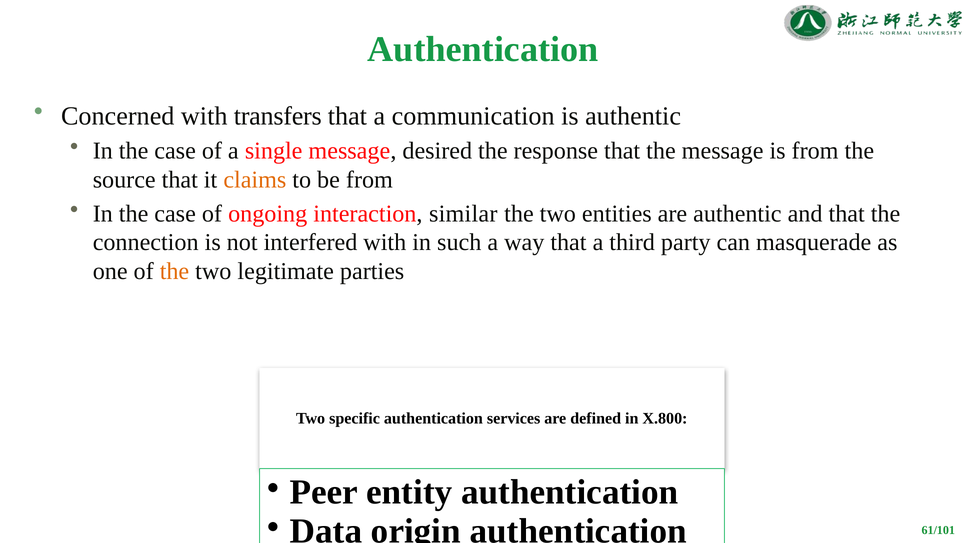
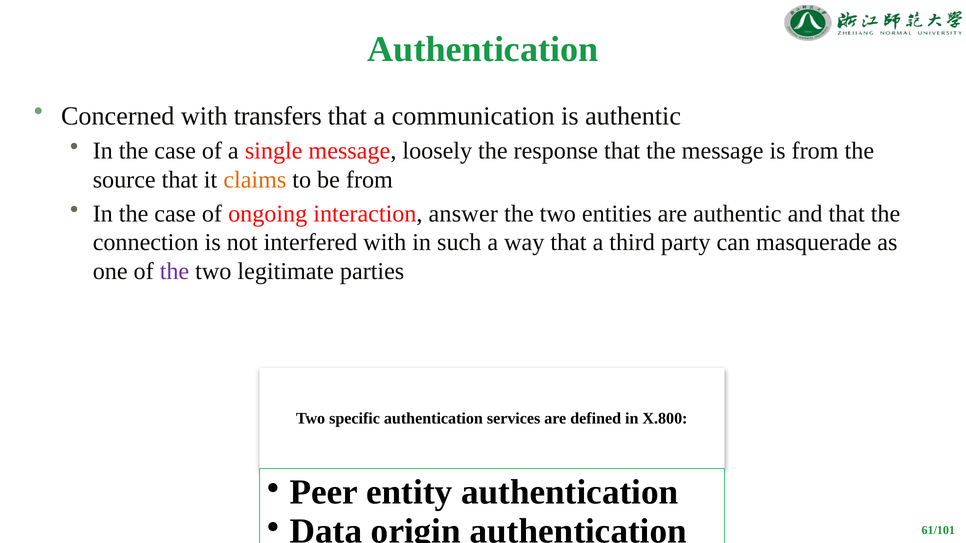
desired: desired -> loosely (437, 151)
similar: similar -> answer (463, 214)
the colour: orange -> purple (174, 272)
